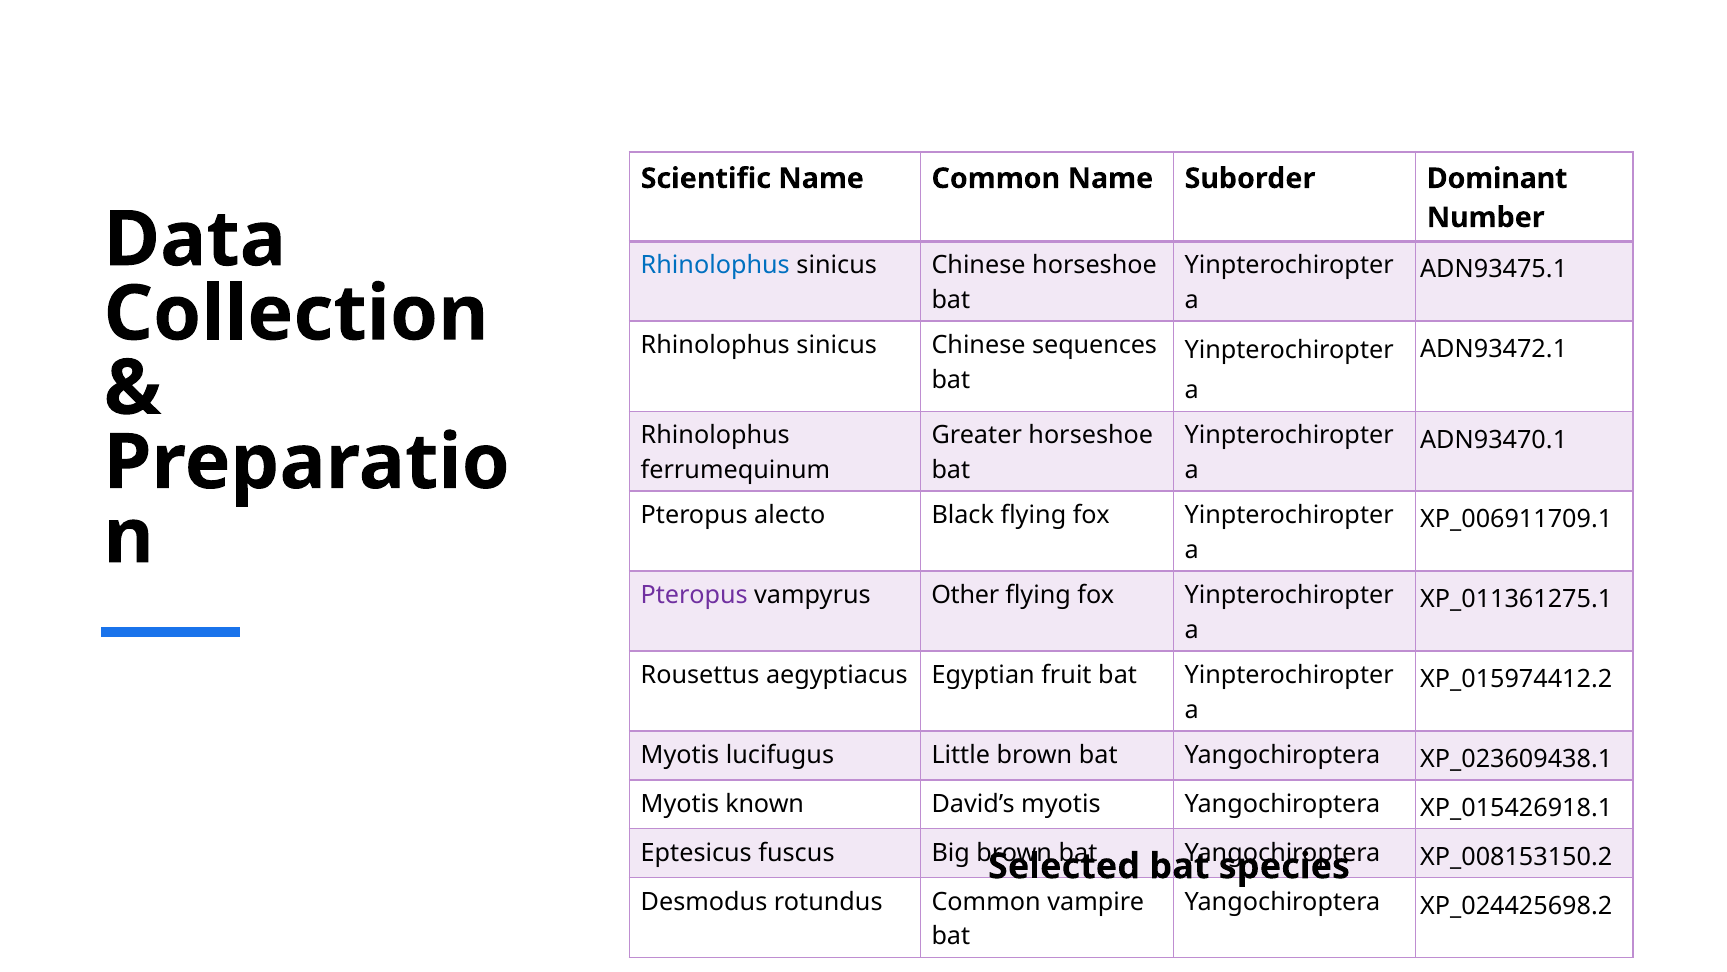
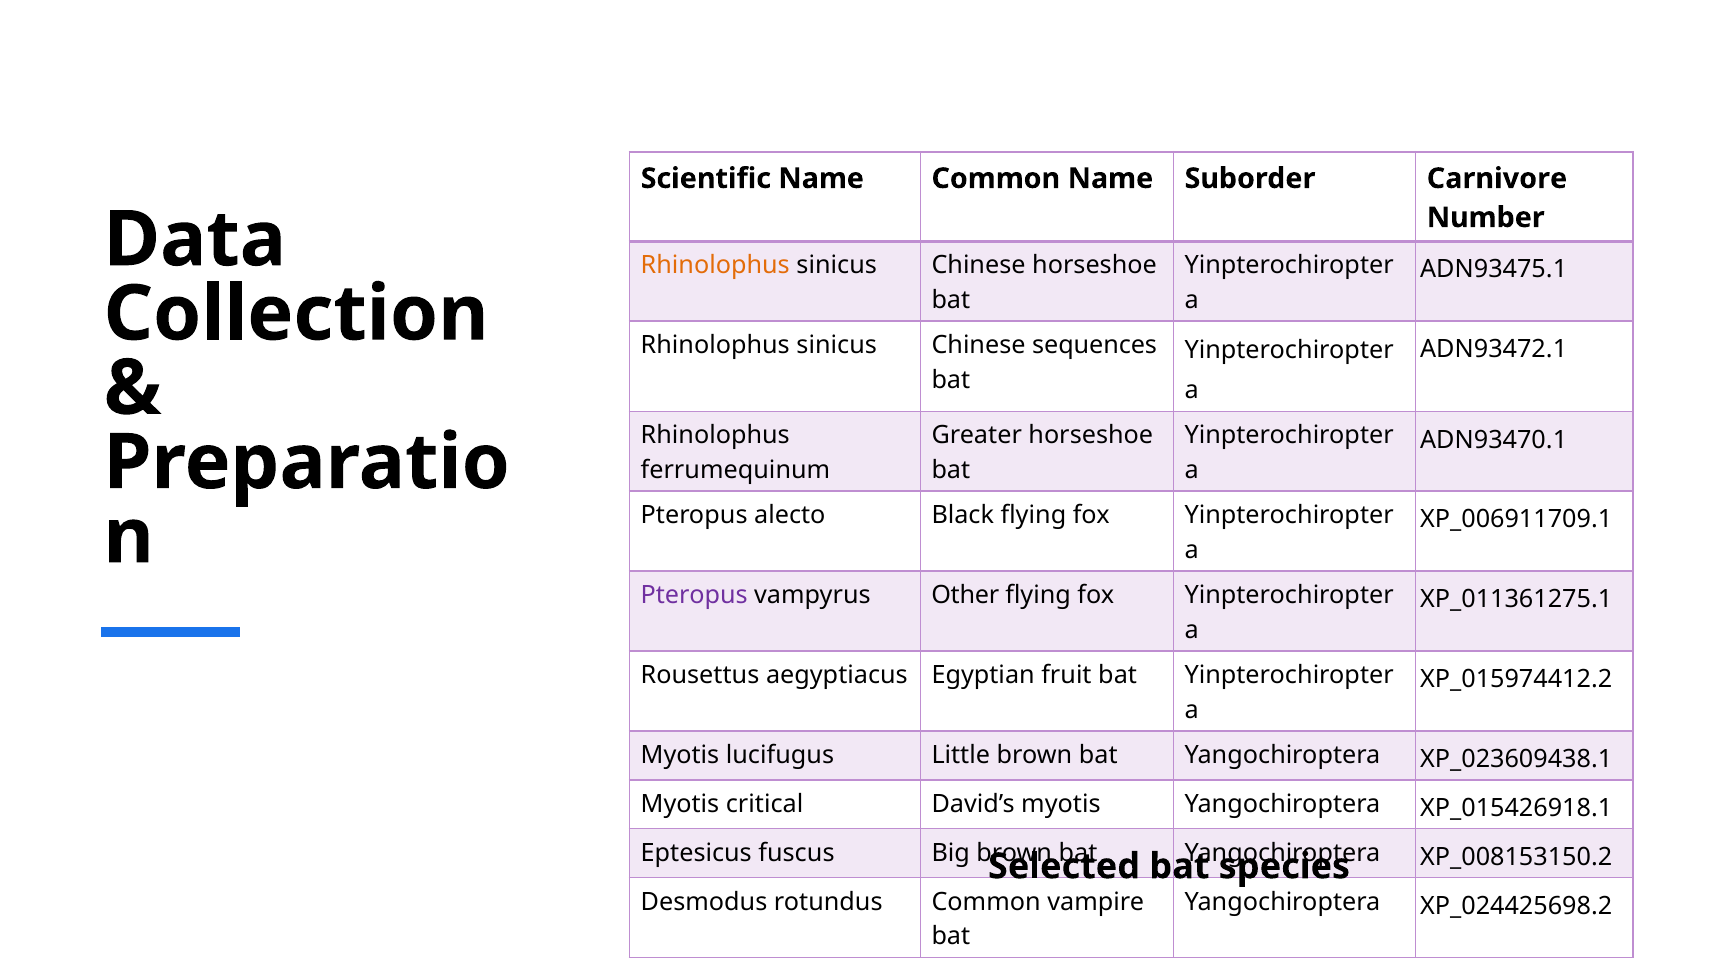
Dominant: Dominant -> Carnivore (1497, 178)
Rhinolophus colour: blue -> orange (715, 265)
known: known -> critical (765, 804)
